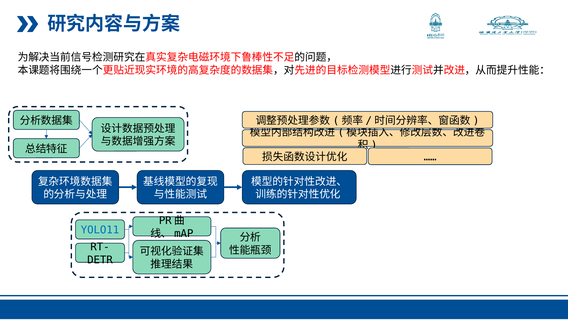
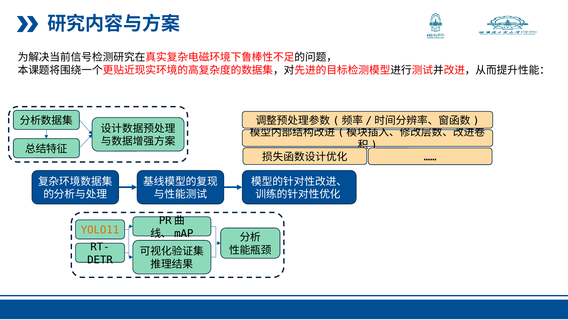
YOLO11 colour: blue -> orange (100, 230)
